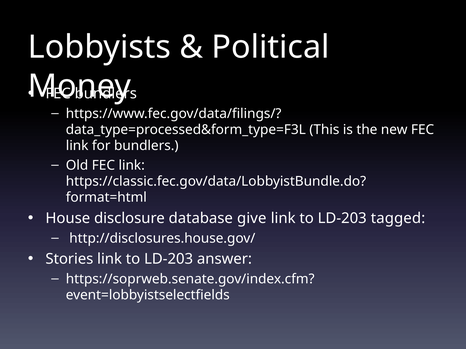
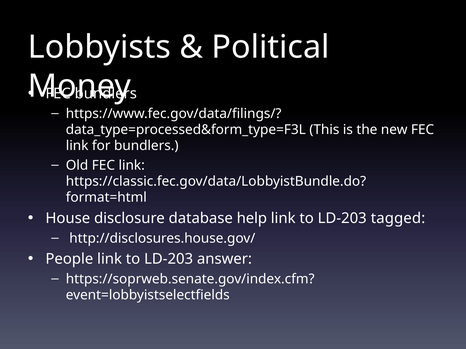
give: give -> help (252, 218)
Stories: Stories -> People (69, 259)
